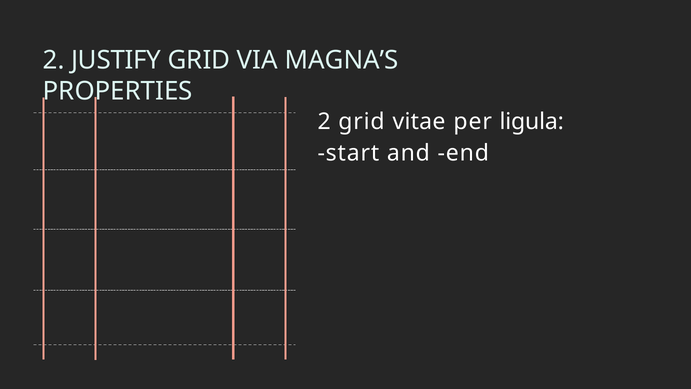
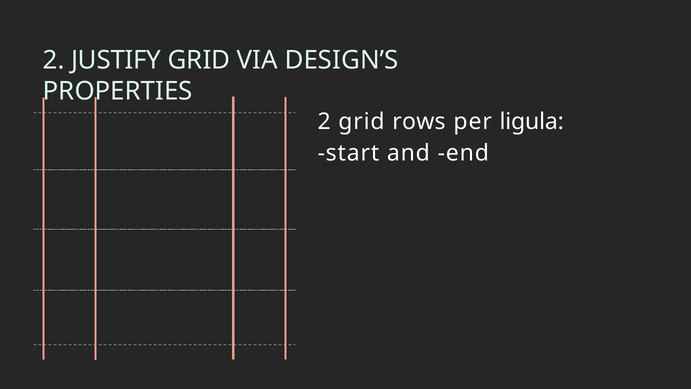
MAGNA’S: MAGNA’S -> DESIGN’S (342, 60)
vitae: vitae -> rows (419, 121)
